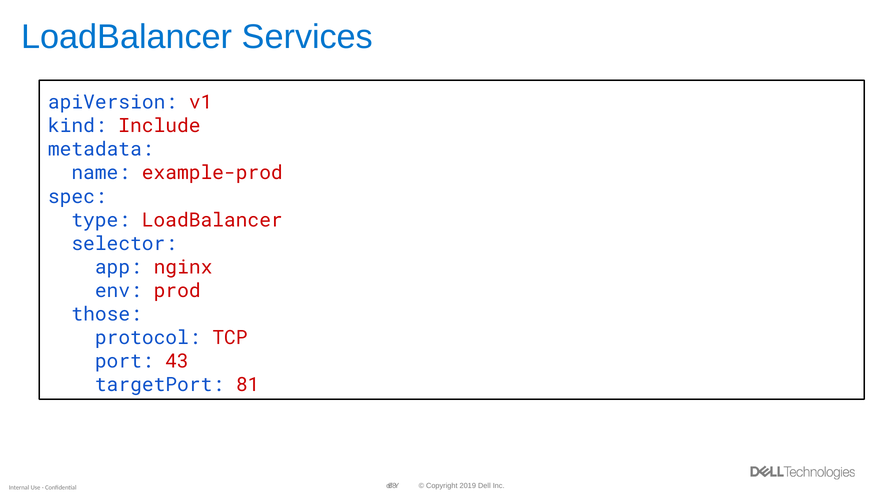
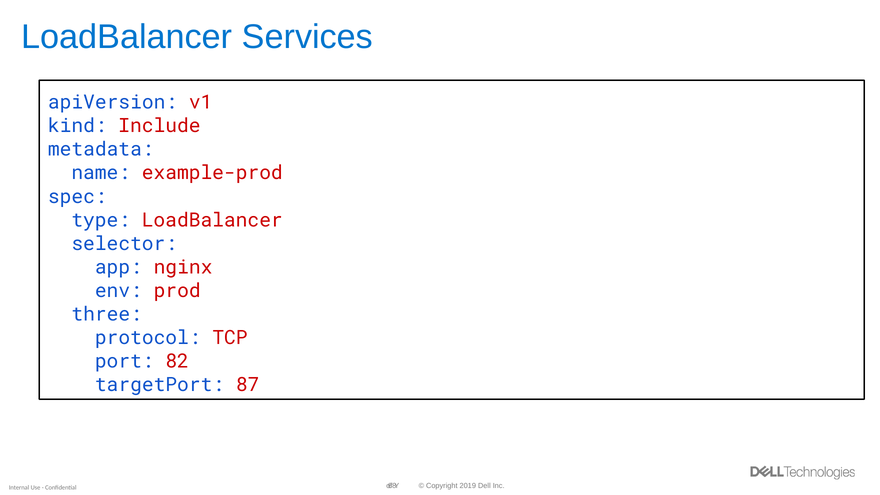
those: those -> three (107, 314)
43: 43 -> 82 (177, 361)
81: 81 -> 87 (248, 385)
